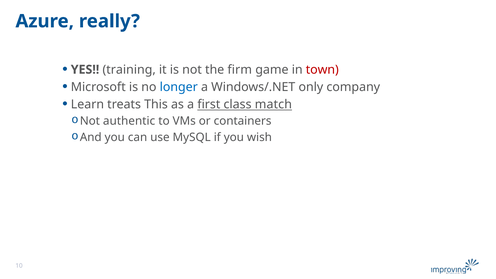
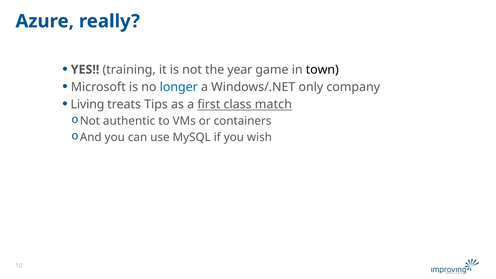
firm: firm -> year (240, 70)
town colour: red -> black (322, 70)
Learn: Learn -> Living (87, 104)
This: This -> Tips (156, 104)
